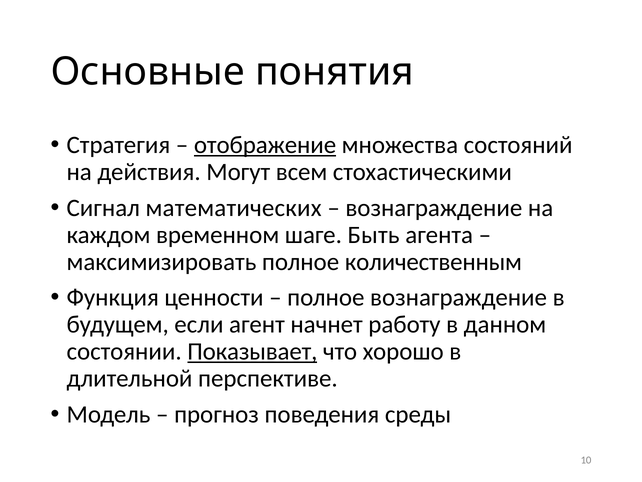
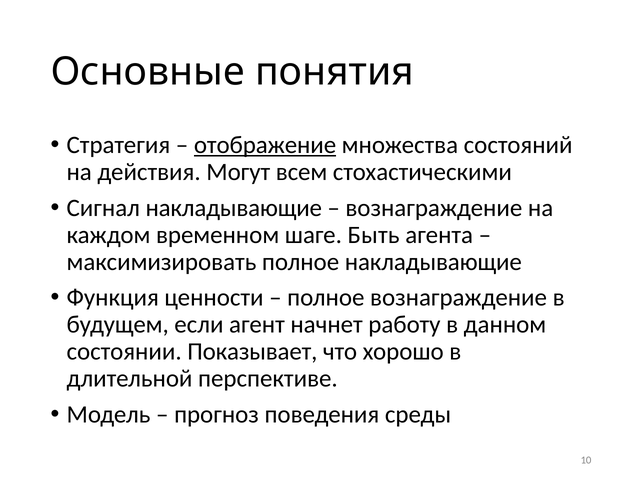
Сигнал математических: математических -> накладывающие (234, 208)
полное количественным: количественным -> накладывающие (433, 262)
Показывает underline: present -> none (252, 351)
